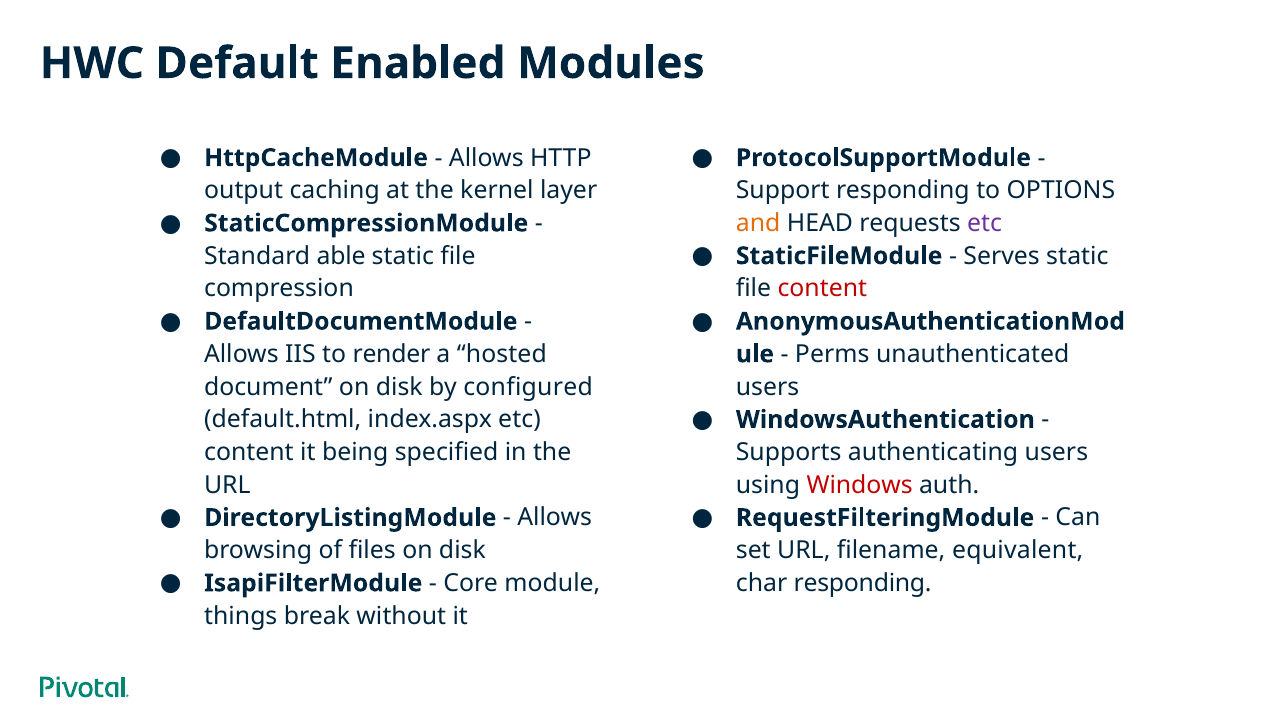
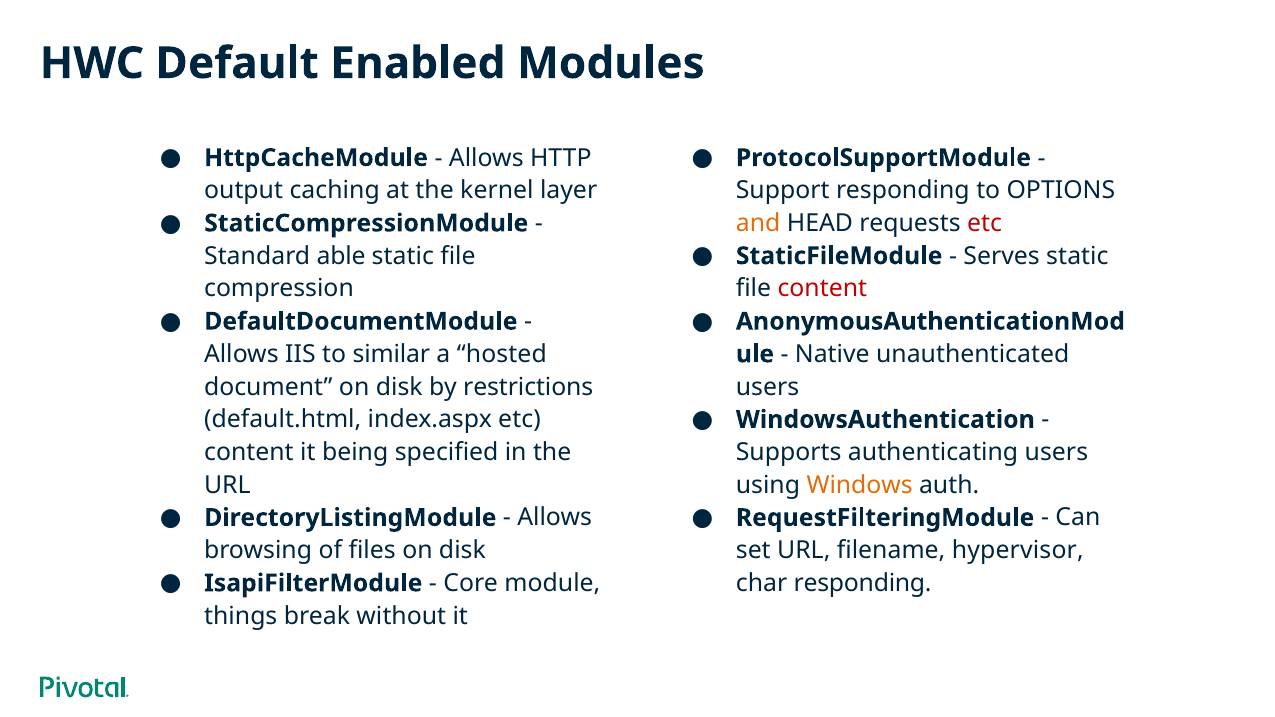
etc colour: purple -> red (985, 223)
render: render -> similar (391, 354)
Perms: Perms -> Native (832, 354)
configured: configured -> restrictions (528, 387)
Windows colour: red -> orange (860, 485)
equivalent: equivalent -> hypervisor (1018, 551)
